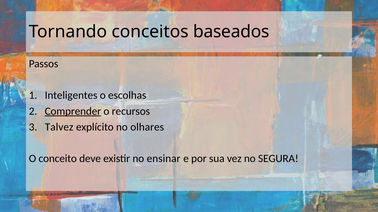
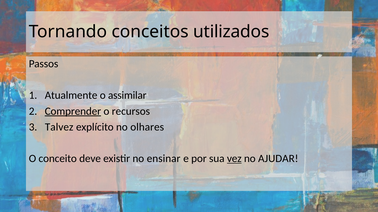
baseados: baseados -> utilizados (231, 32)
Inteligentes: Inteligentes -> Atualmente (71, 96)
escolhas: escolhas -> assimilar (127, 96)
vez underline: none -> present (234, 159)
SEGURA: SEGURA -> AJUDAR (278, 159)
